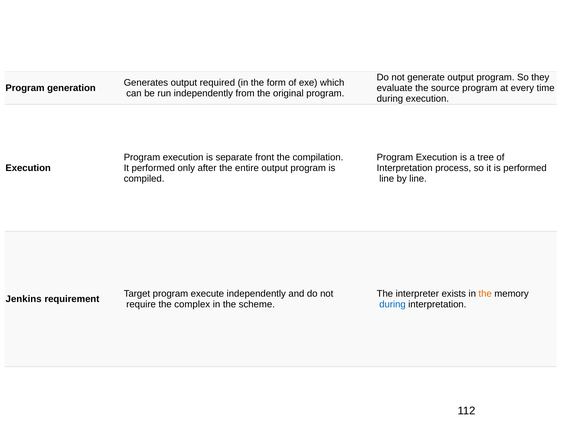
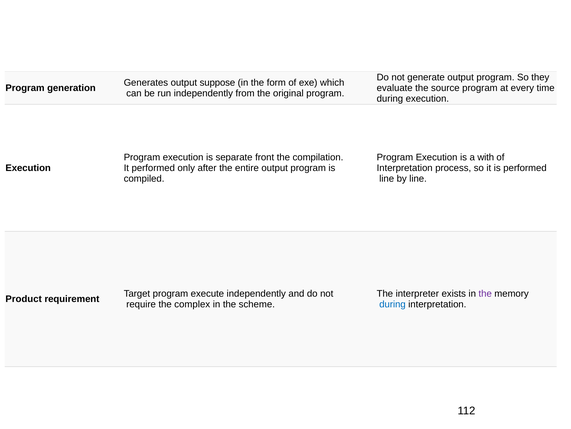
required: required -> suppose (217, 83)
tree: tree -> with (486, 157)
the colour: orange -> purple (485, 293)
Jenkins: Jenkins -> Product (24, 299)
